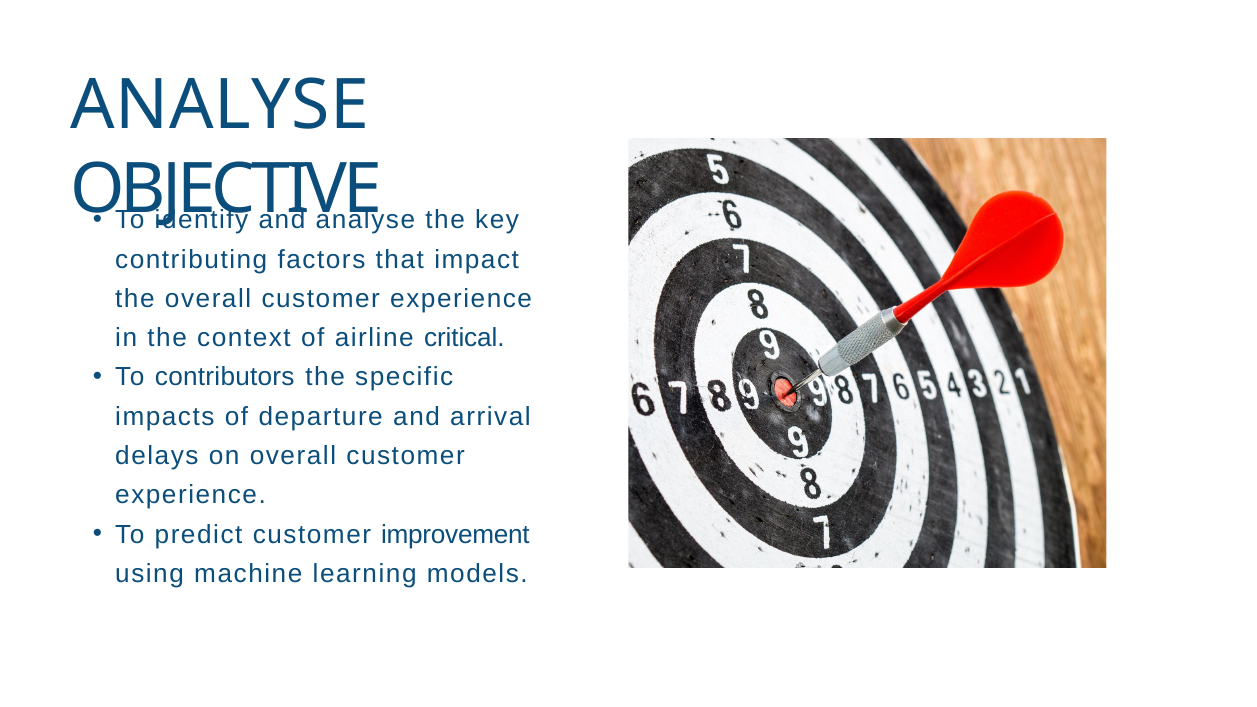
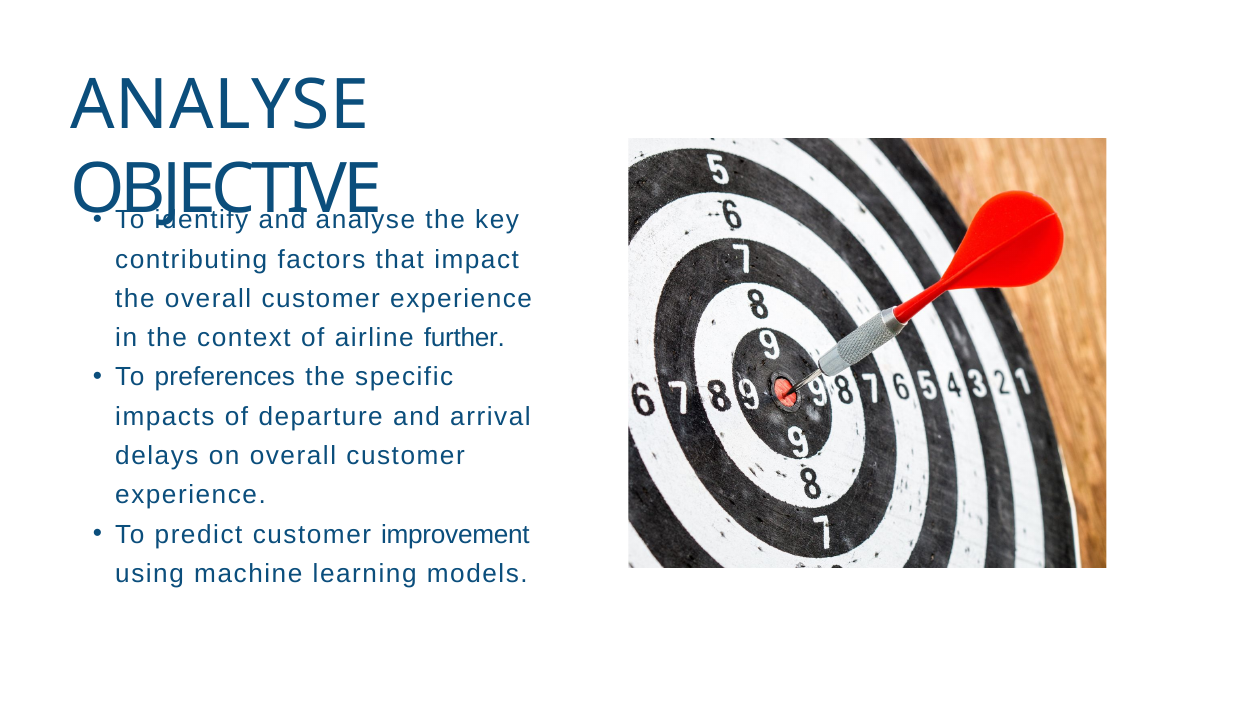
critical: critical -> further (464, 338)
contributors: contributors -> preferences (225, 377)
